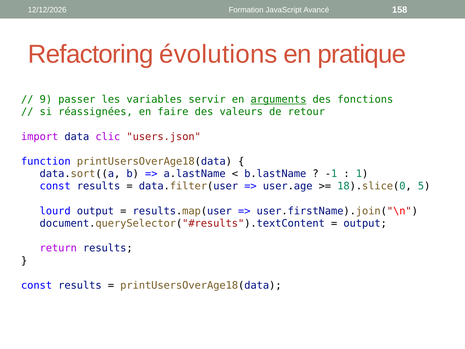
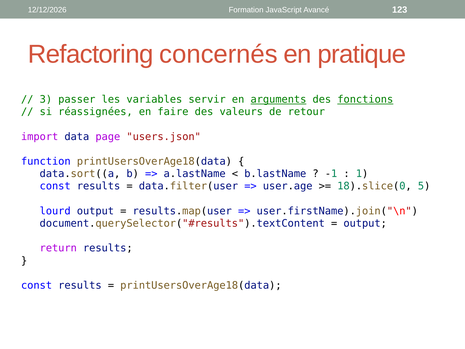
158: 158 -> 123 (400, 10)
évolutions: évolutions -> concernés (219, 54)
9: 9 -> 3 (46, 99)
fonctions underline: none -> present (365, 99)
clic: clic -> page (108, 137)
